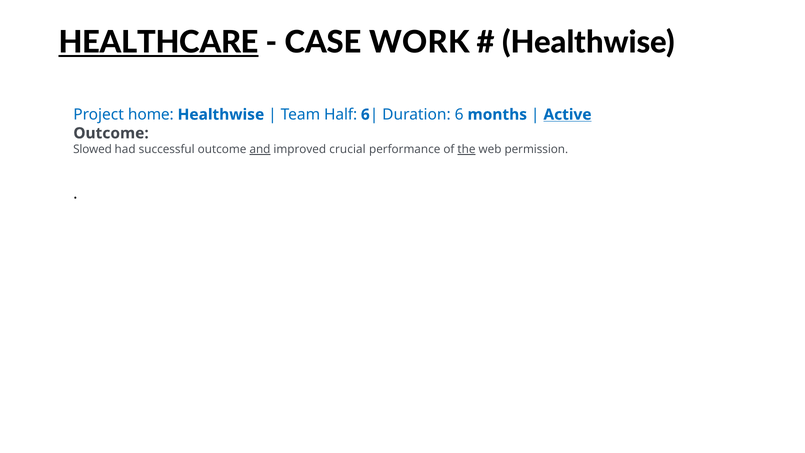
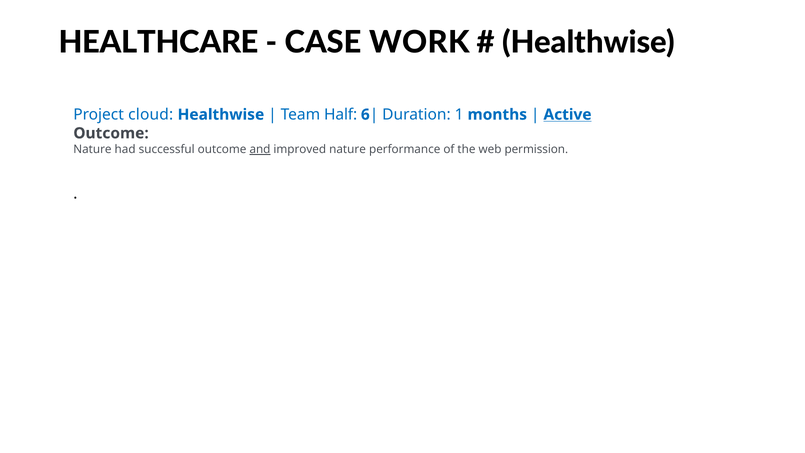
HEALTHCARE underline: present -> none (159, 43)
home: home -> cloud (151, 115)
Duration 6: 6 -> 1 (459, 115)
Slowed: Slowed -> Nature (92, 149)
improved crucial: crucial -> nature (348, 149)
the underline: present -> none (466, 149)
